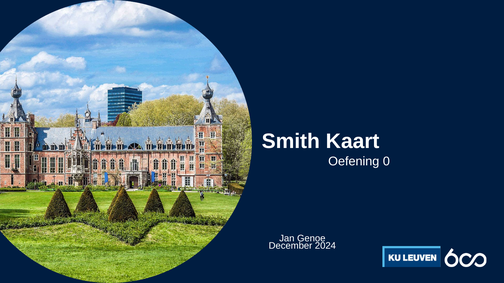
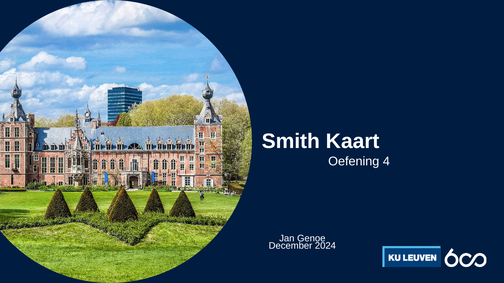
0: 0 -> 4 (386, 161)
